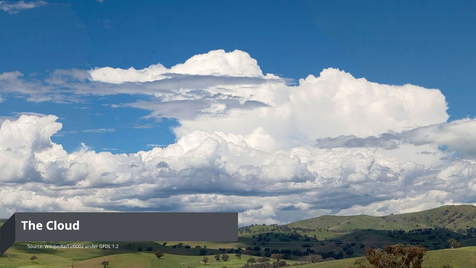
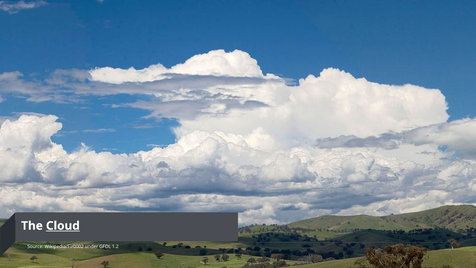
Cloud underline: none -> present (63, 226)
